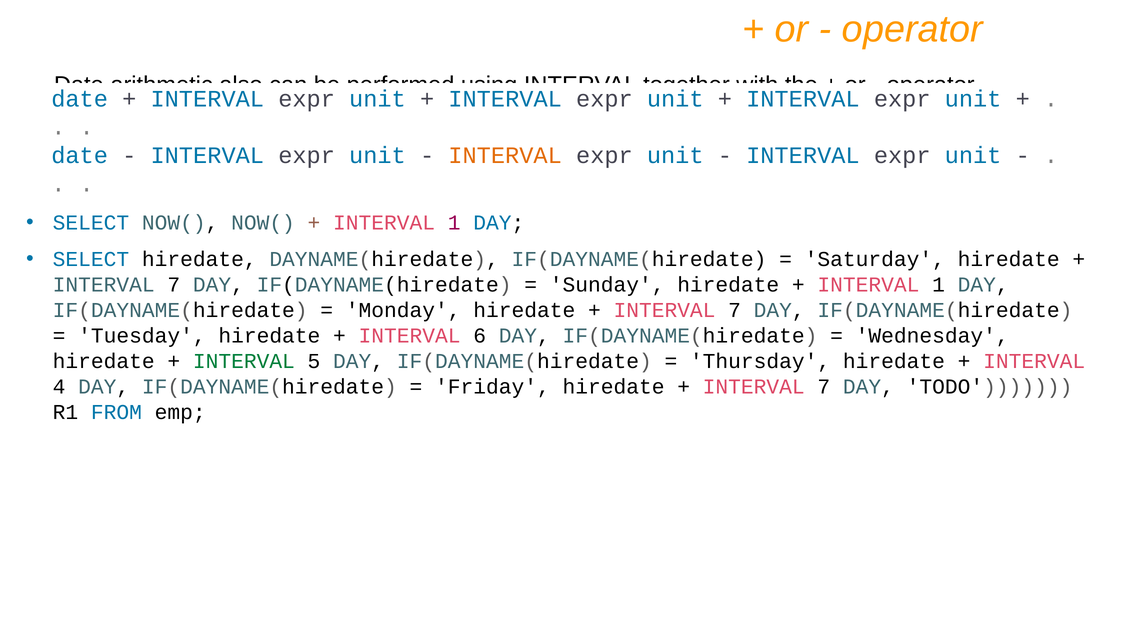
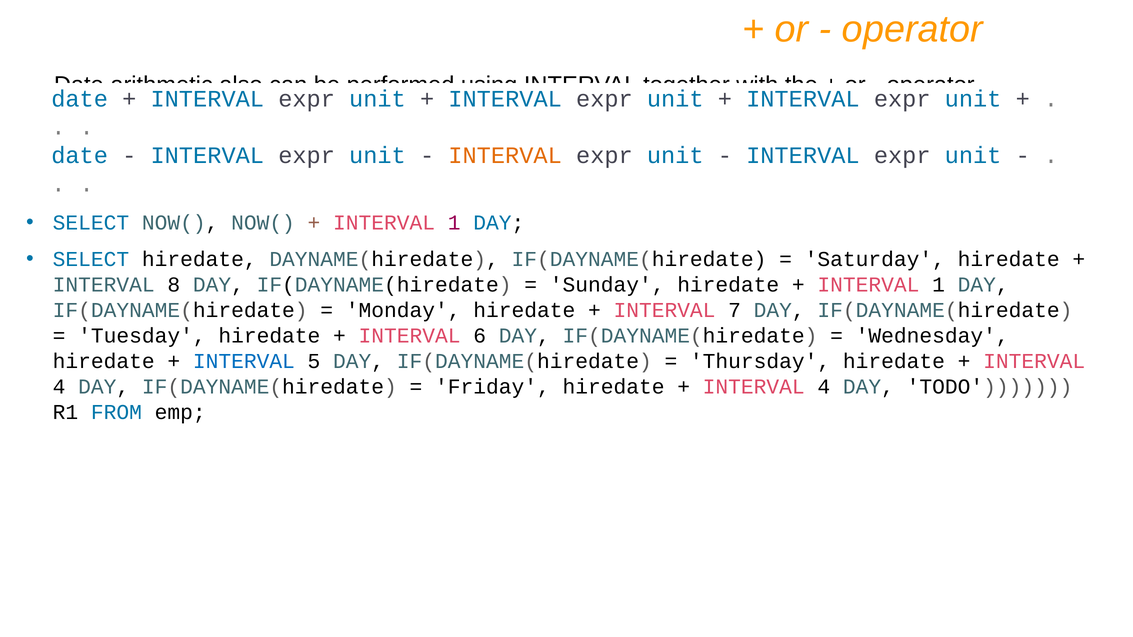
7: 7 -> 8 (174, 285)
INTERVAL colour: green -> blue (244, 362)
7: 7 -> 4 (824, 387)
